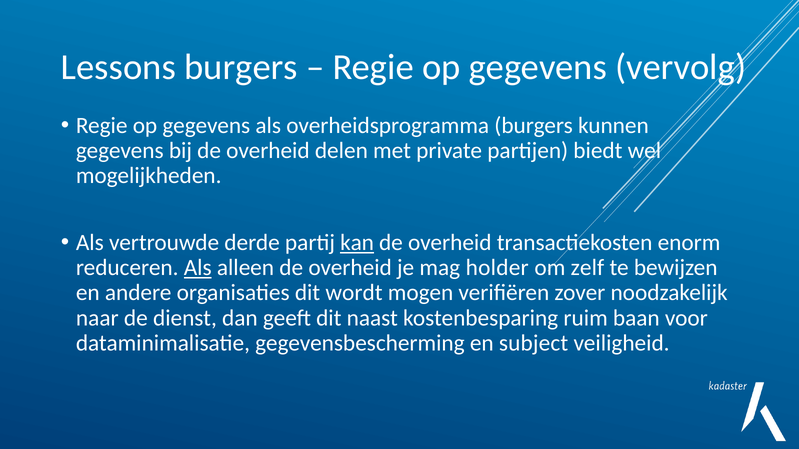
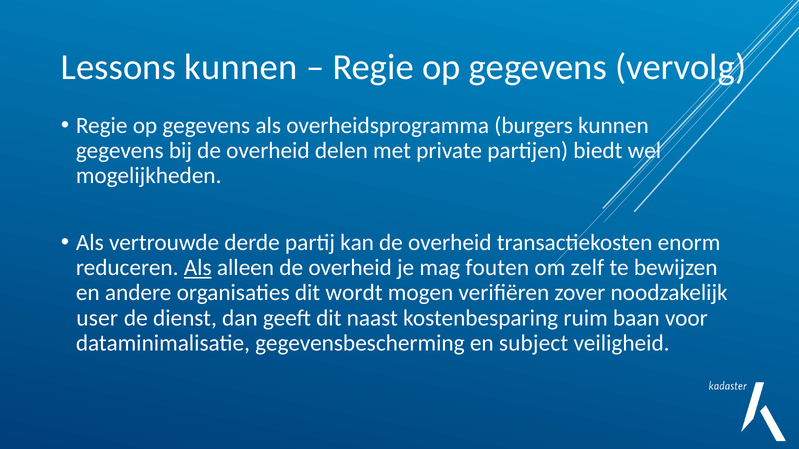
Lessons burgers: burgers -> kunnen (241, 67)
kan underline: present -> none (357, 243)
holder: holder -> fouten (497, 268)
naar: naar -> user (97, 318)
